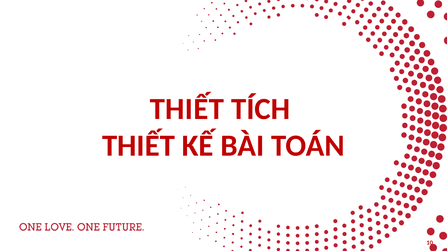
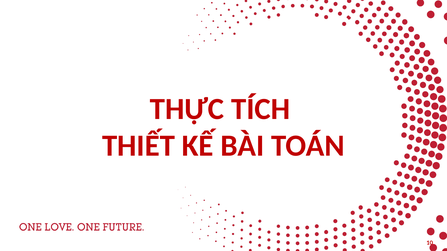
THIẾT: THIẾT -> THỰC (187, 109)
